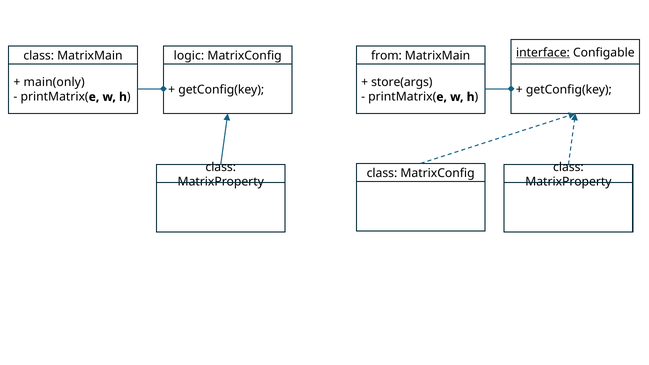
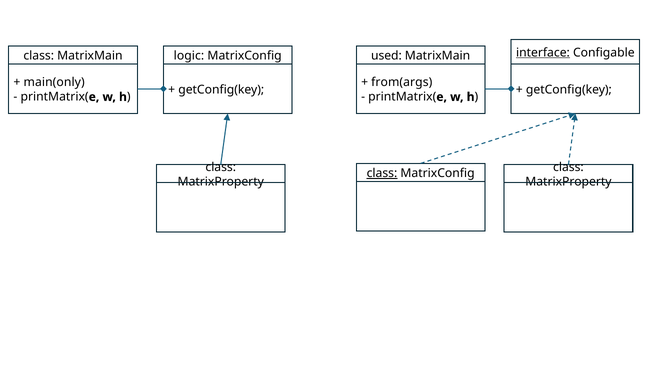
from: from -> used (386, 56)
store(args: store(args -> from(args (402, 82)
class underline: none -> present (382, 173)
